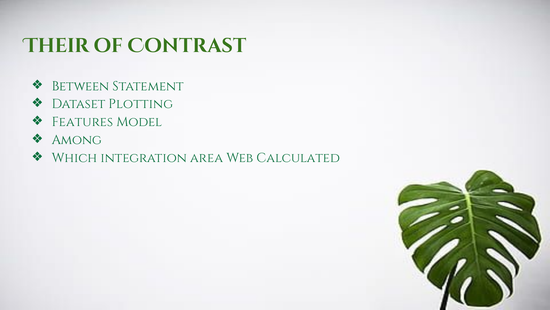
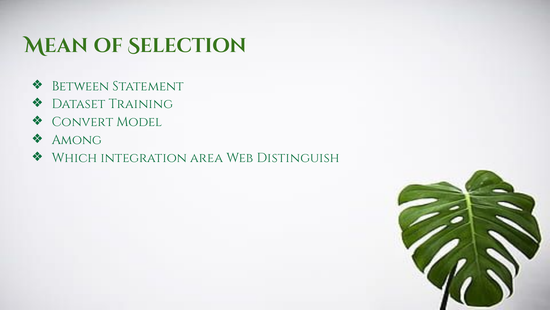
Their: Their -> Mean (57, 46)
Contrast: Contrast -> Selection (187, 46)
Plotting: Plotting -> Training (141, 104)
Features: Features -> Convert (82, 122)
Calculated: Calculated -> Distinguish (298, 158)
